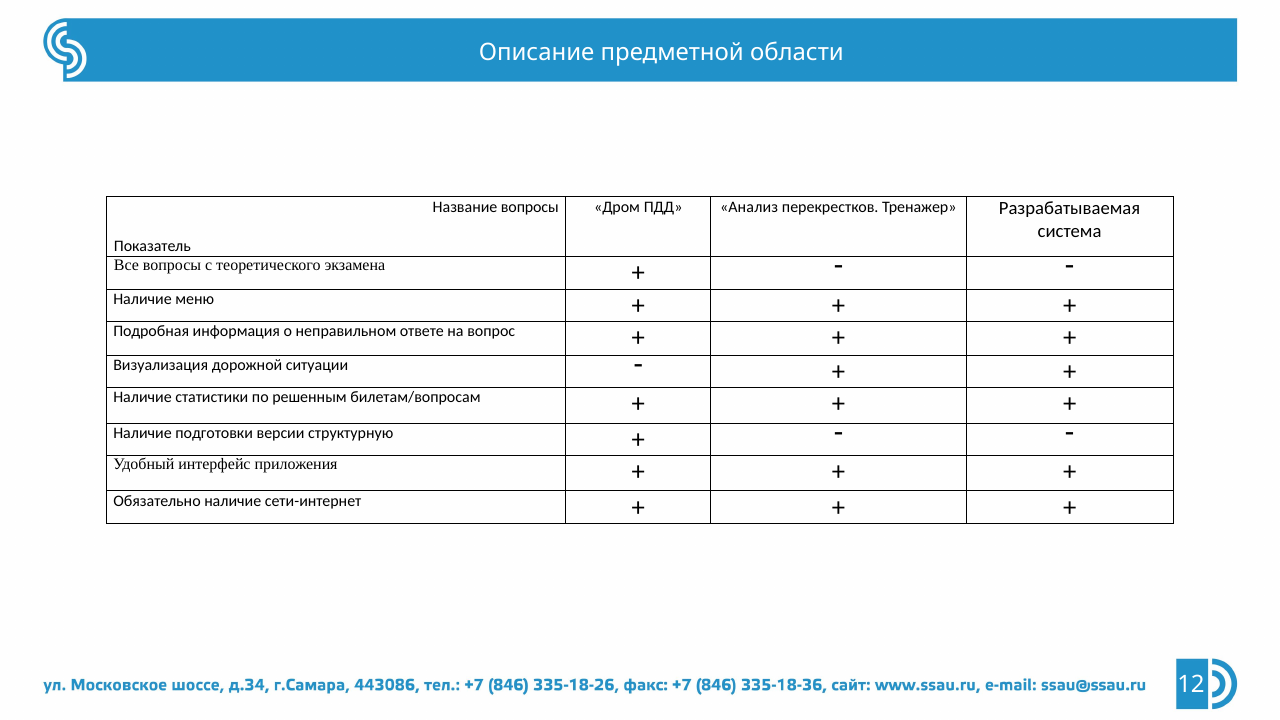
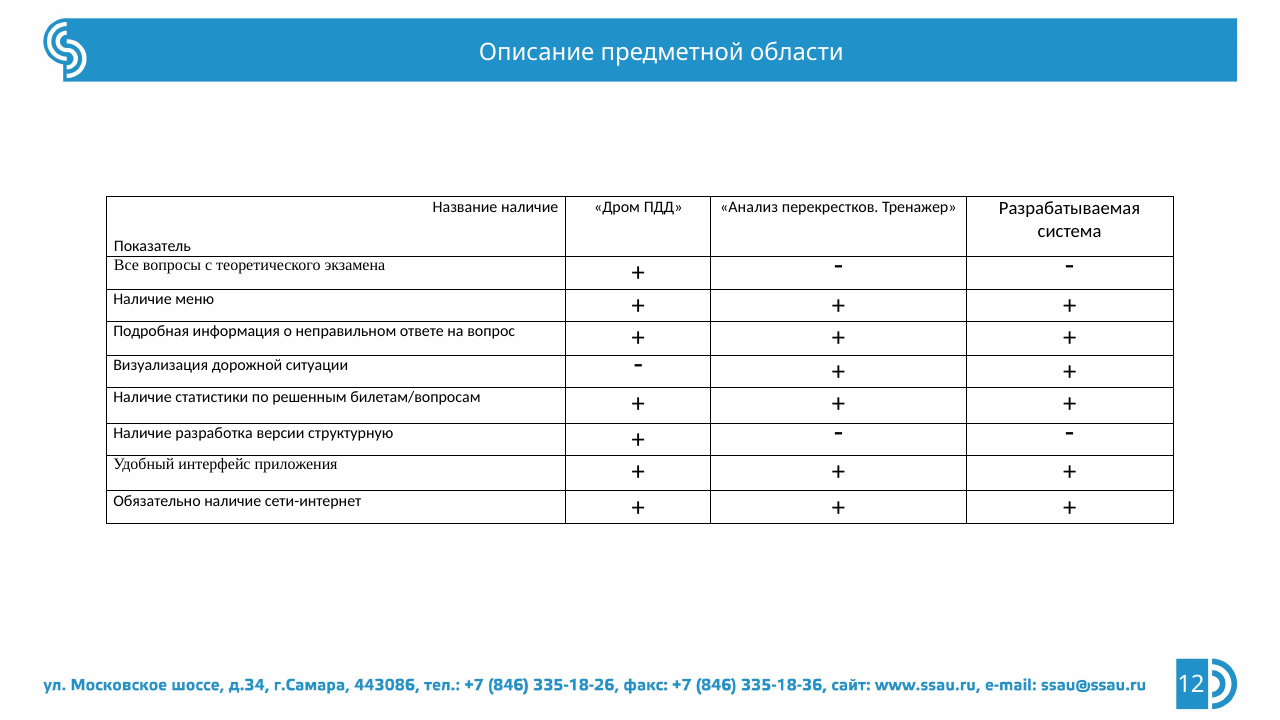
Название вопросы: вопросы -> наличие (530, 207)
подготовки: подготовки -> разработка (214, 433)
